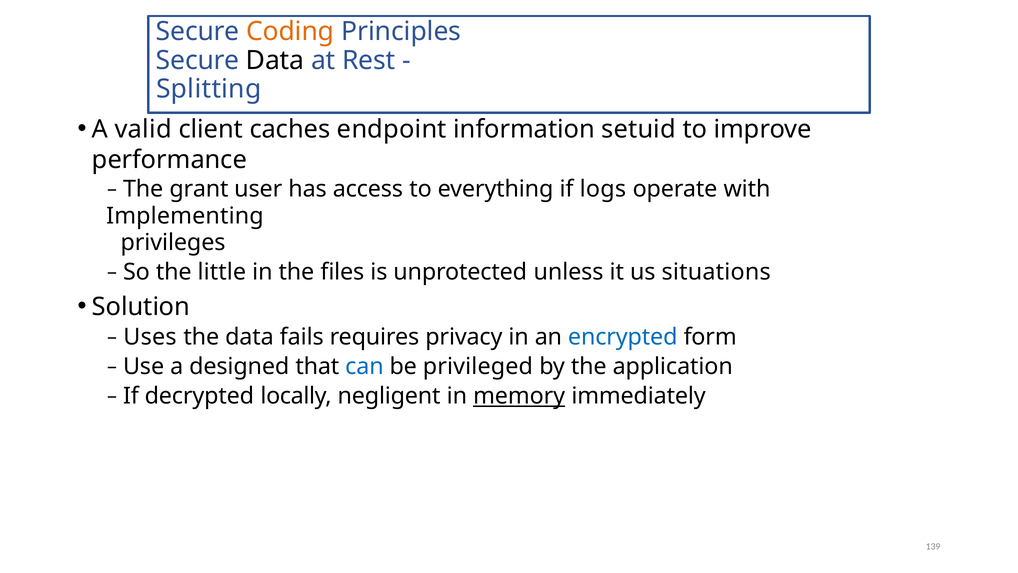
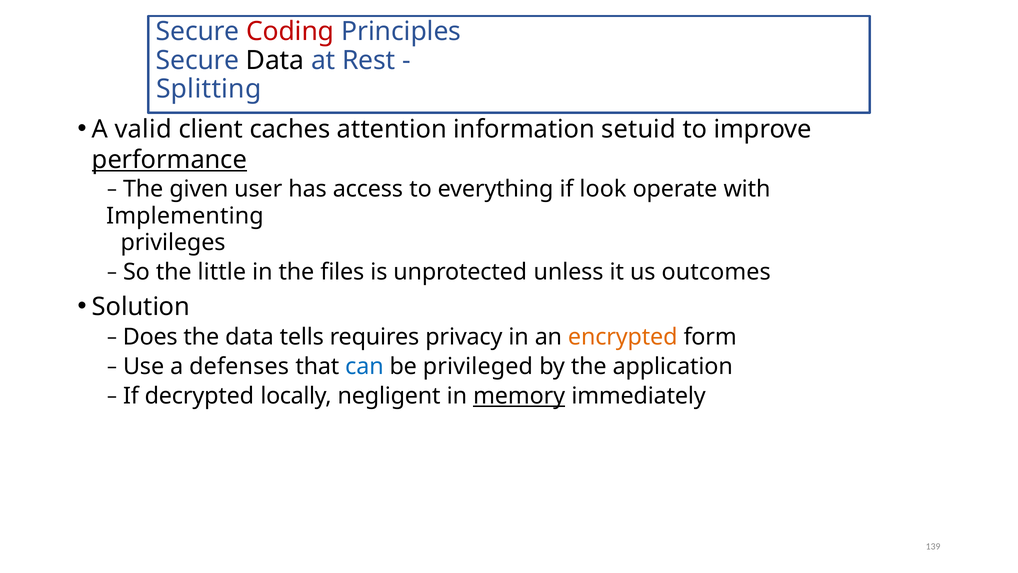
Coding colour: orange -> red (290, 32)
endpoint: endpoint -> attention (392, 129)
performance underline: none -> present (169, 160)
grant: grant -> given (199, 189)
logs: logs -> look (603, 189)
situations: situations -> outcomes (716, 272)
Uses: Uses -> Does (150, 337)
fails: fails -> tells (302, 337)
encrypted colour: blue -> orange (623, 337)
designed: designed -> defenses (239, 367)
